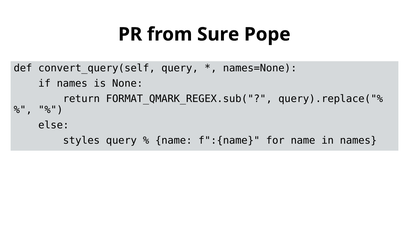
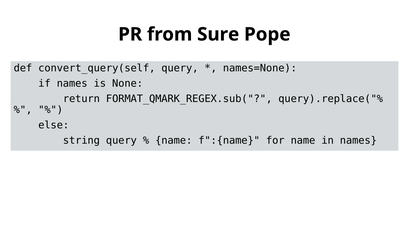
styles: styles -> string (81, 140)
